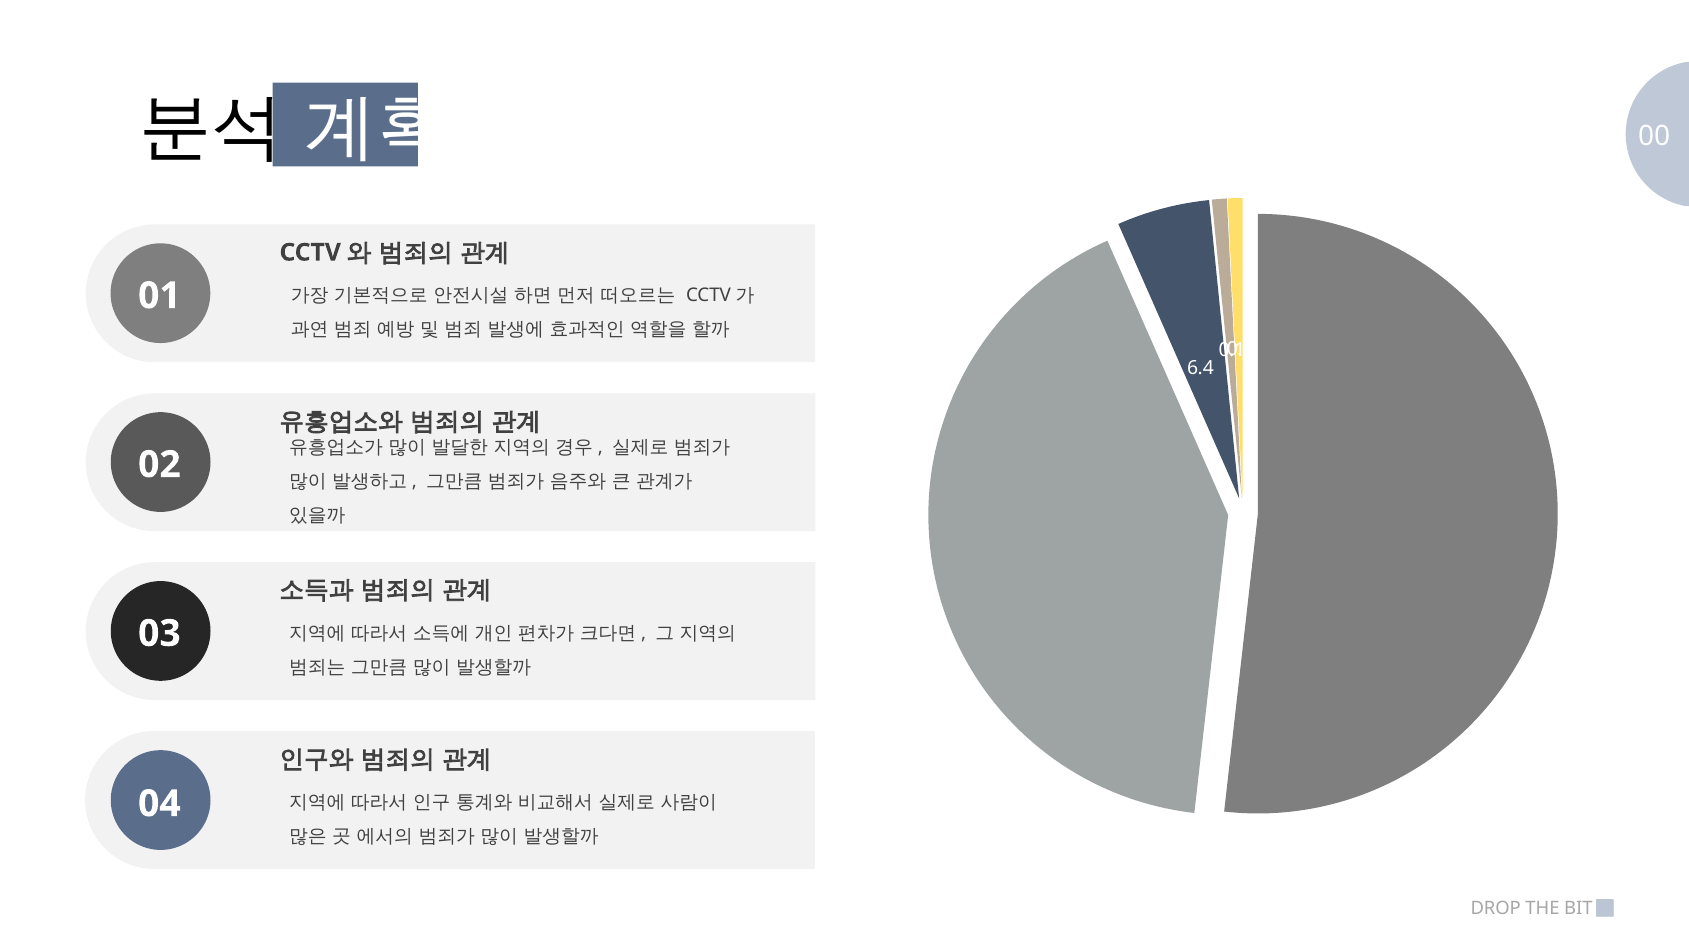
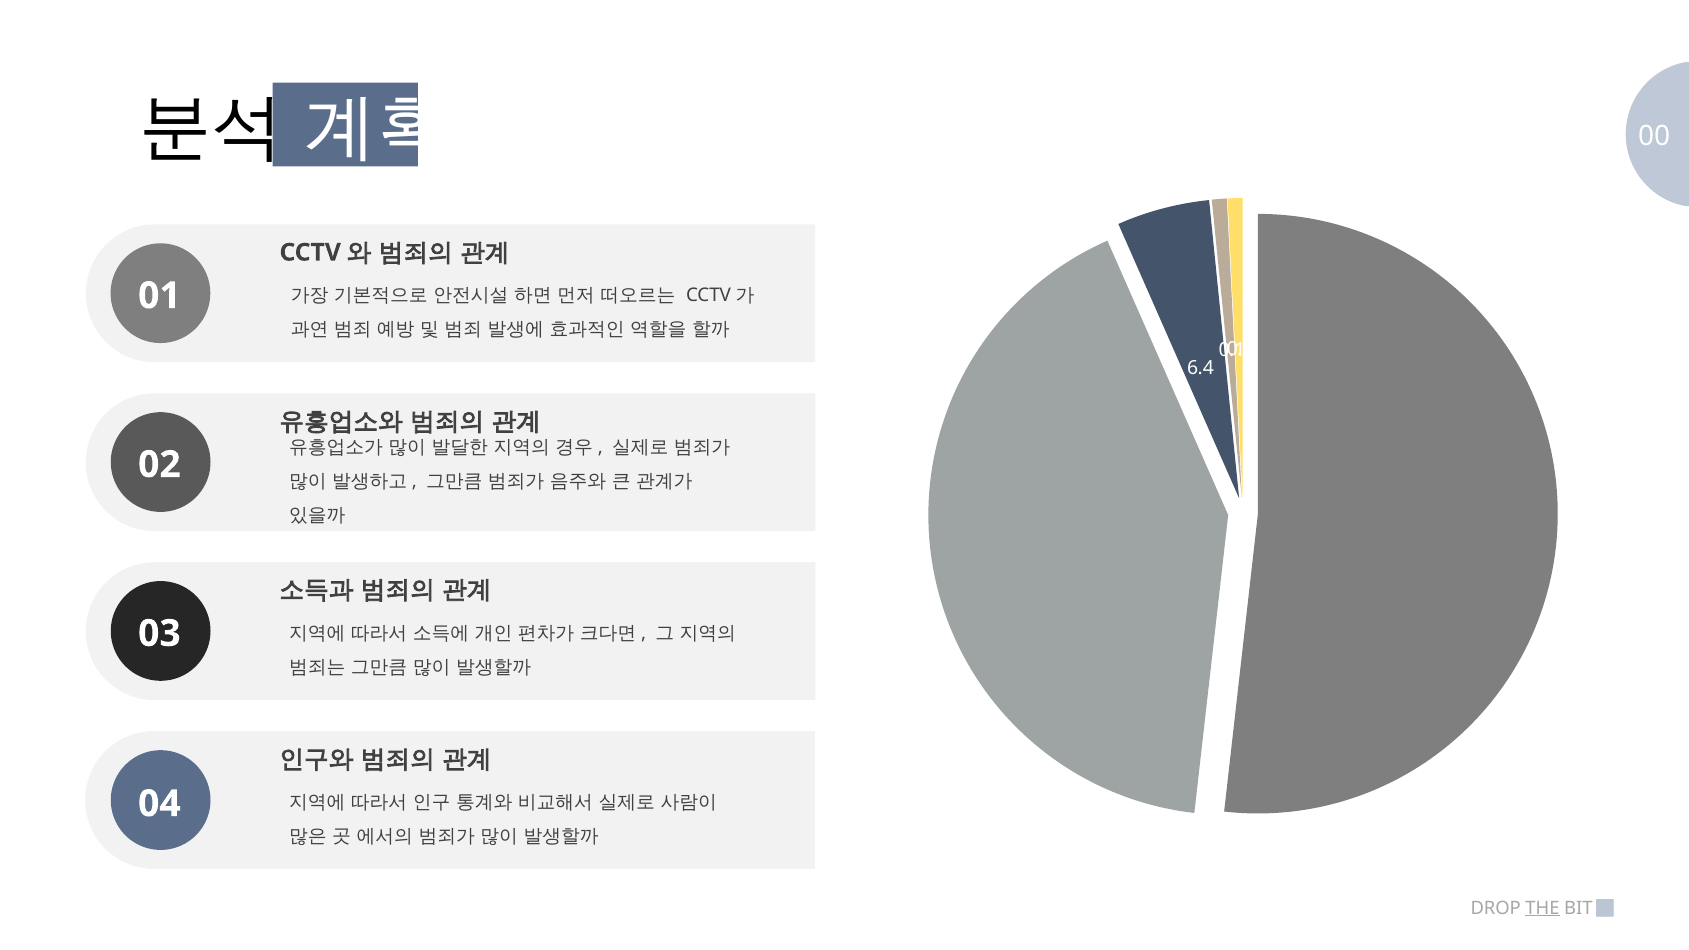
THE underline: none -> present (1543, 908)
